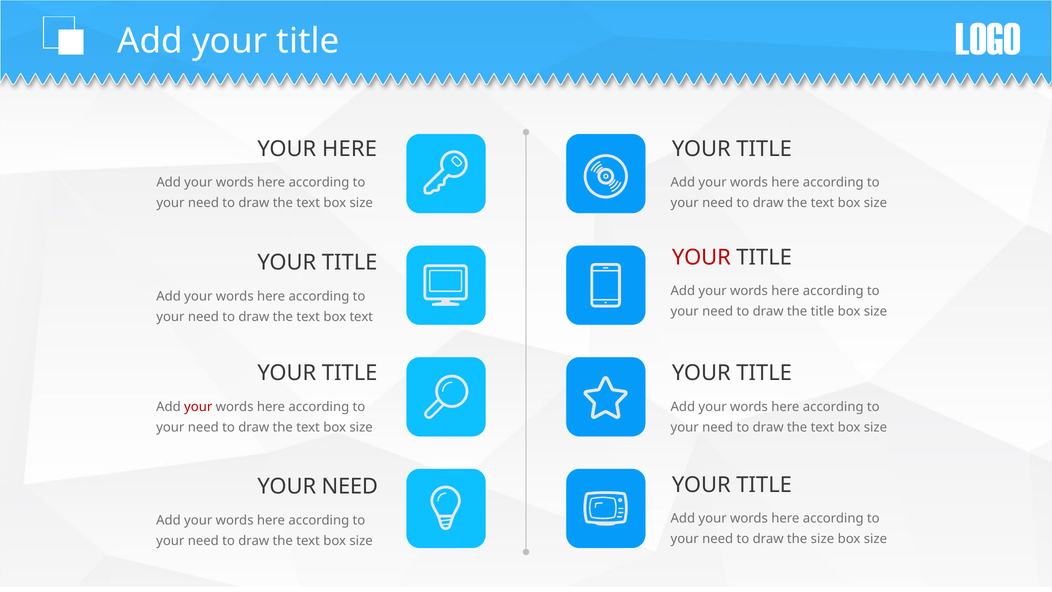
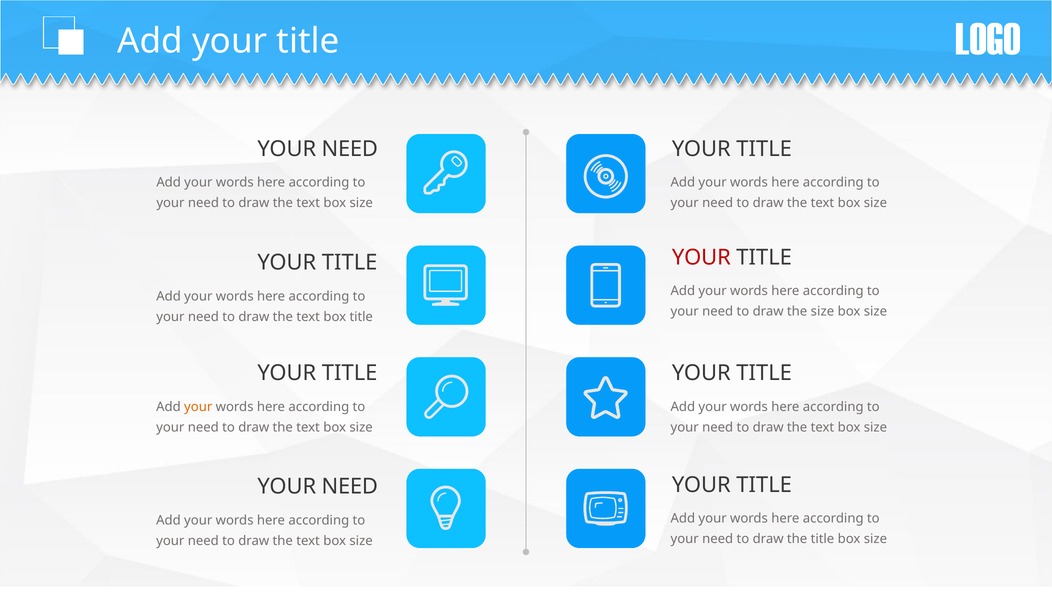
HERE: HERE -> NEED (350, 149)
the title: title -> size (822, 311)
box text: text -> title (361, 317)
your colour: red -> orange (198, 407)
the size: size -> title (822, 539)
